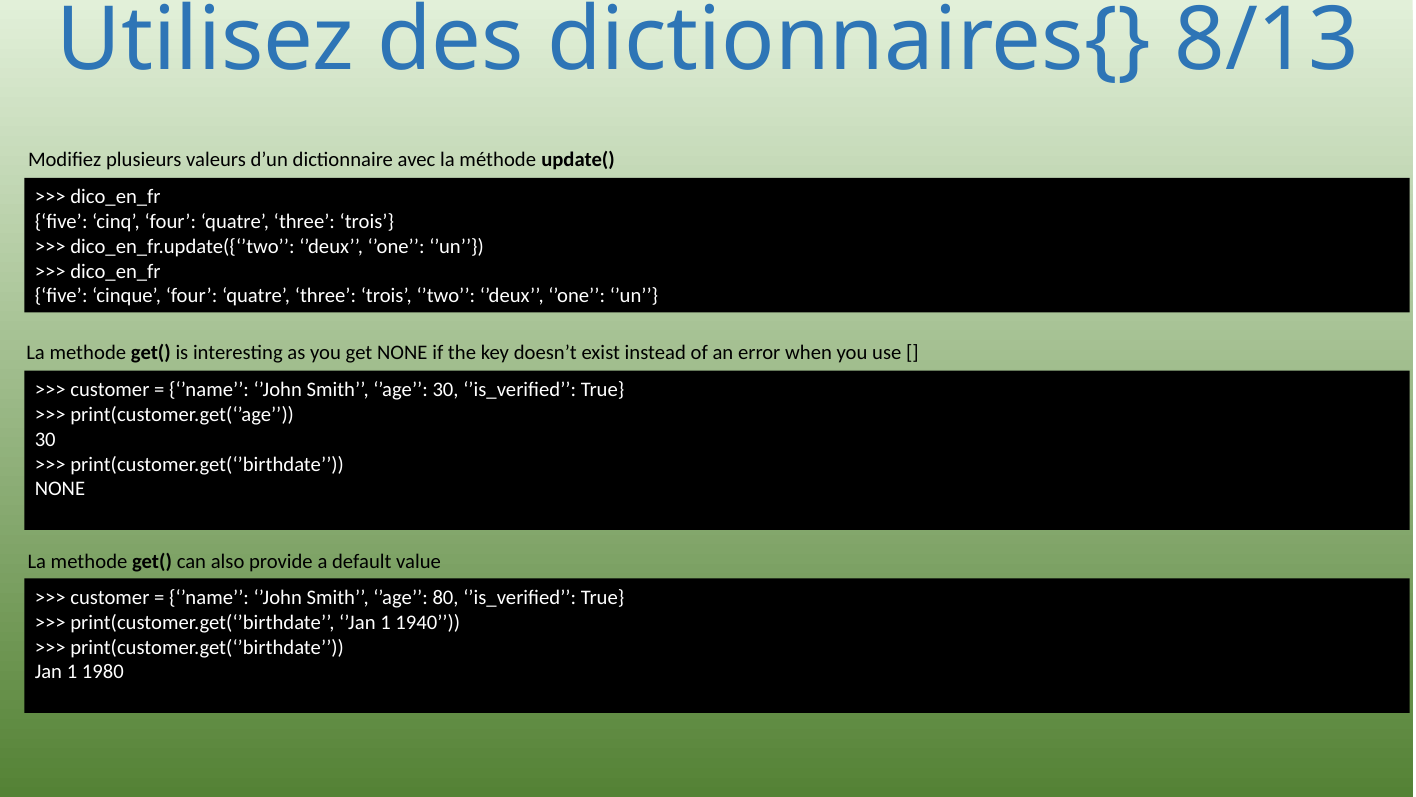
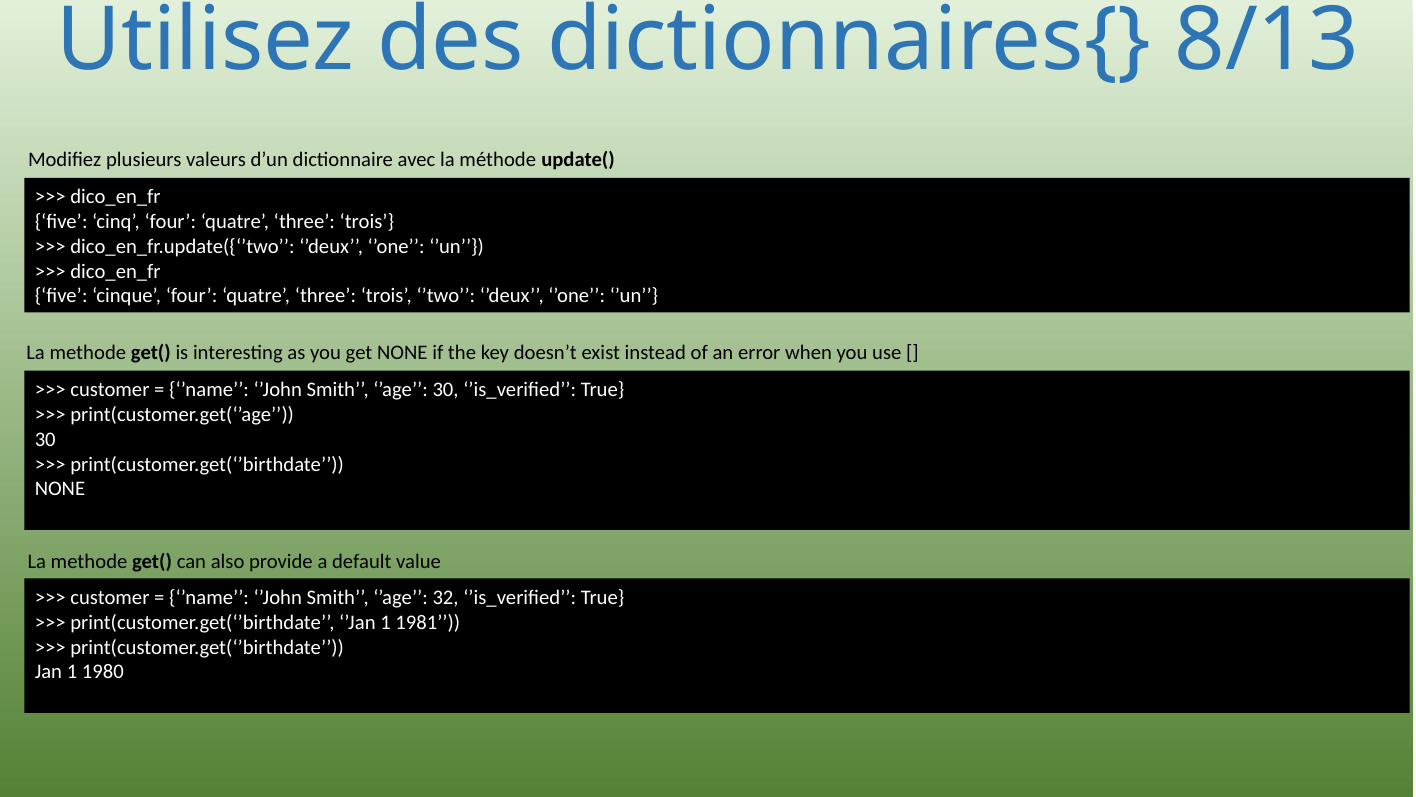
80: 80 -> 32 (446, 597)
1940: 1940 -> 1981 (428, 622)
